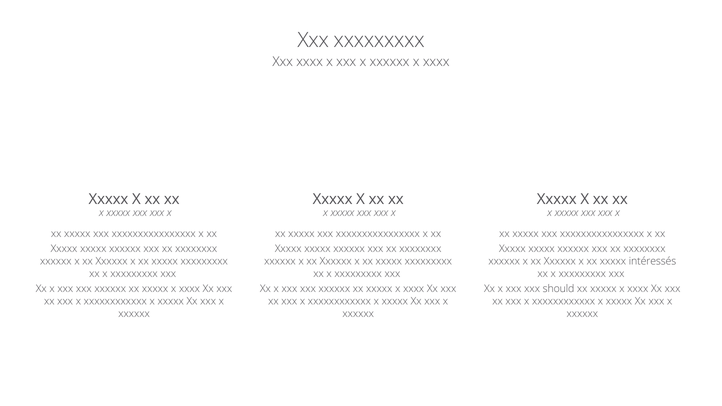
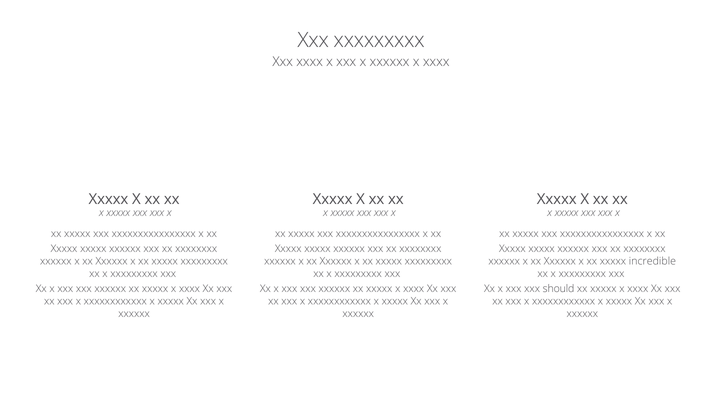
intéressés: intéressés -> incredible (652, 261)
